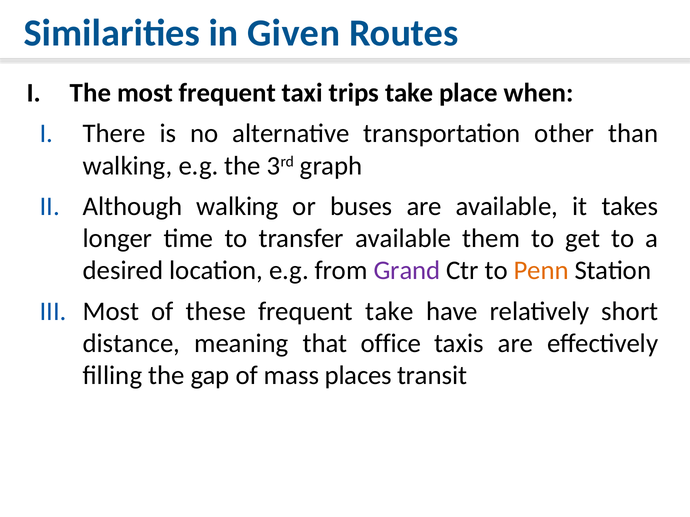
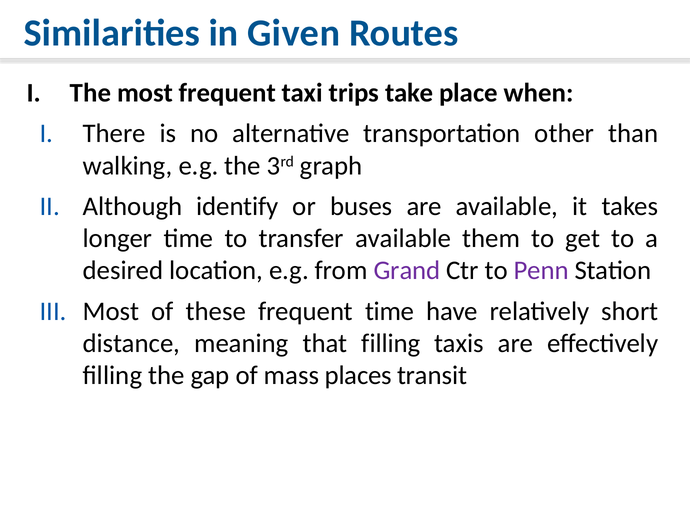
Although walking: walking -> identify (237, 207)
Penn colour: orange -> purple (541, 271)
frequent take: take -> time (390, 312)
that office: office -> filling (391, 344)
